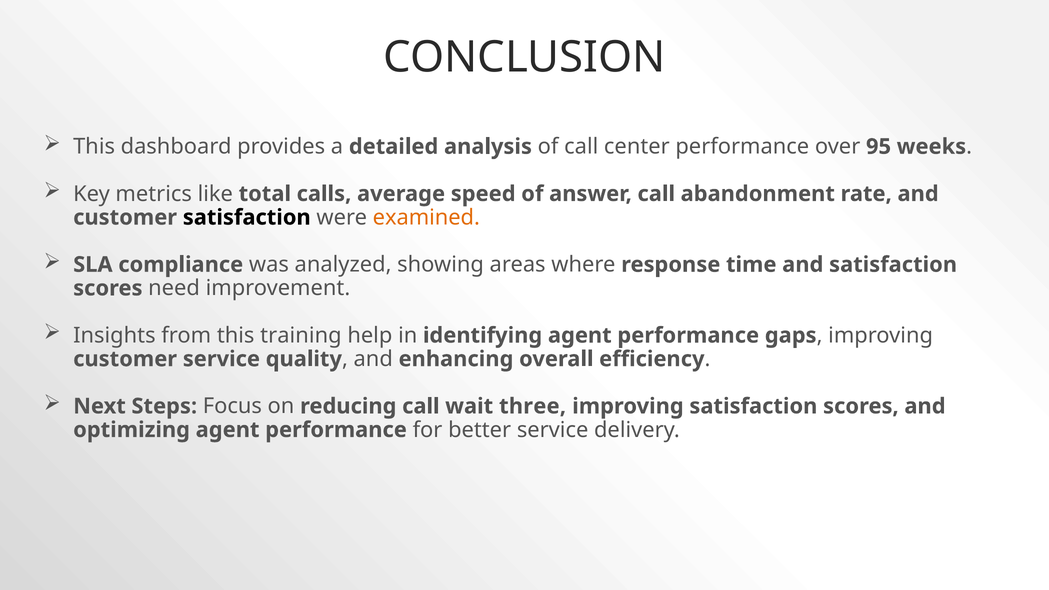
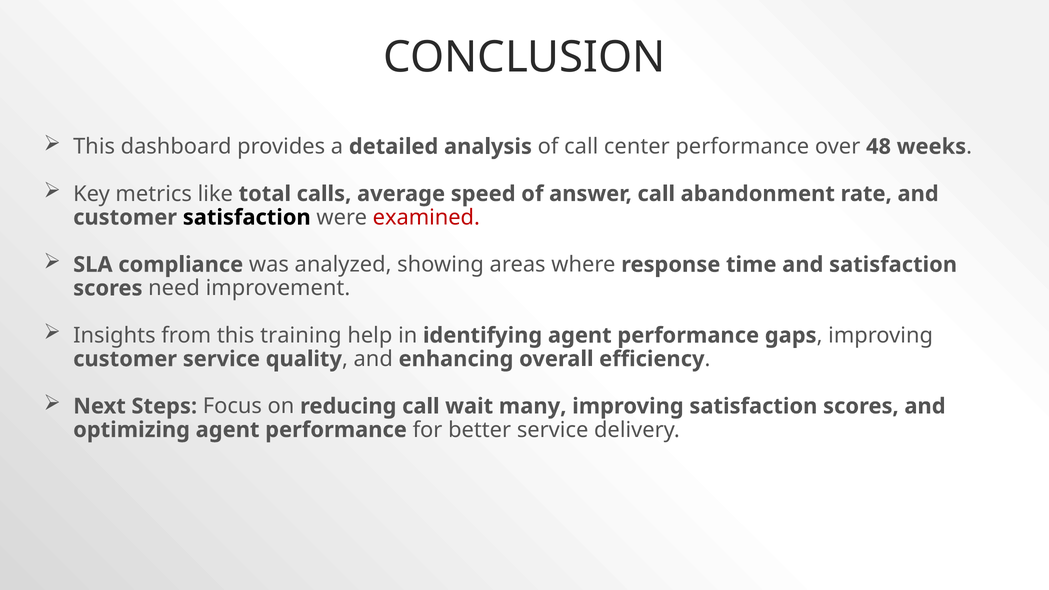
95: 95 -> 48 (879, 147)
examined colour: orange -> red (426, 217)
three: three -> many (533, 406)
